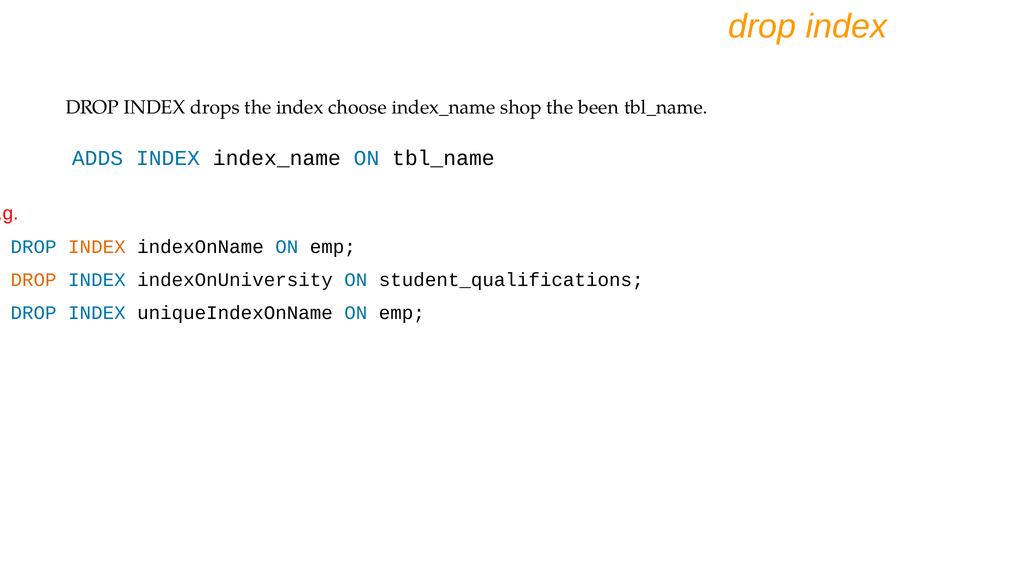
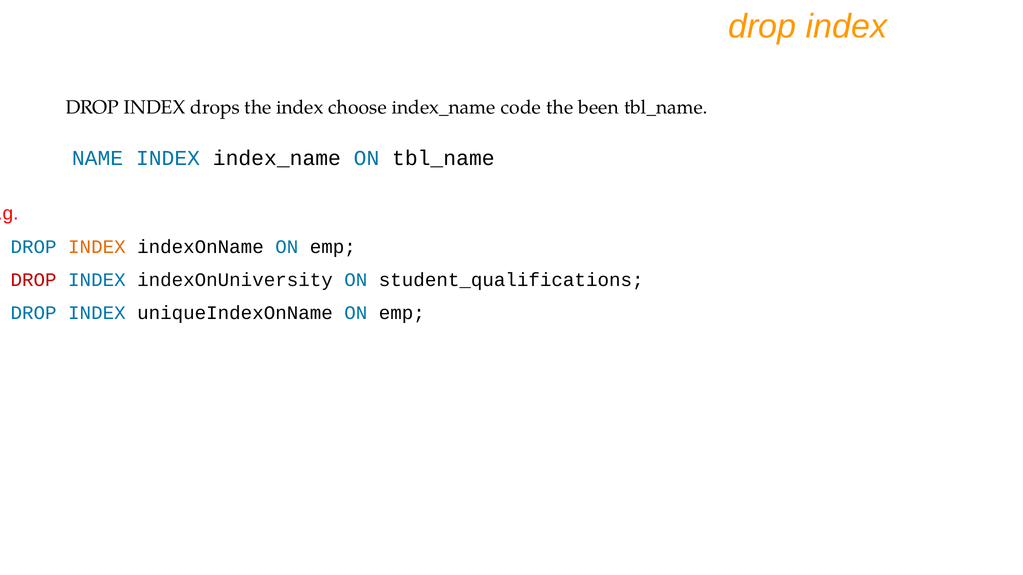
shop: shop -> code (521, 107)
ADDS: ADDS -> NAME (98, 158)
DROP colour: orange -> red (34, 280)
